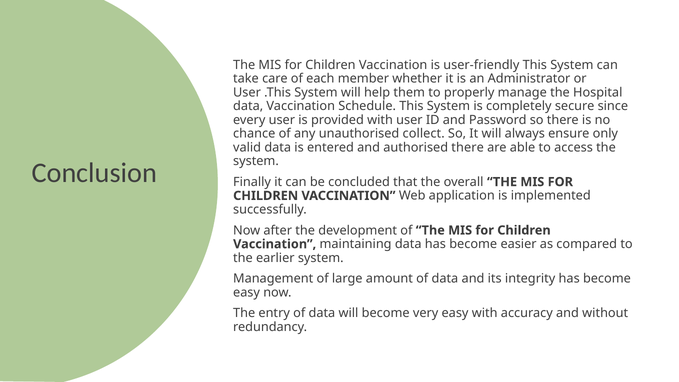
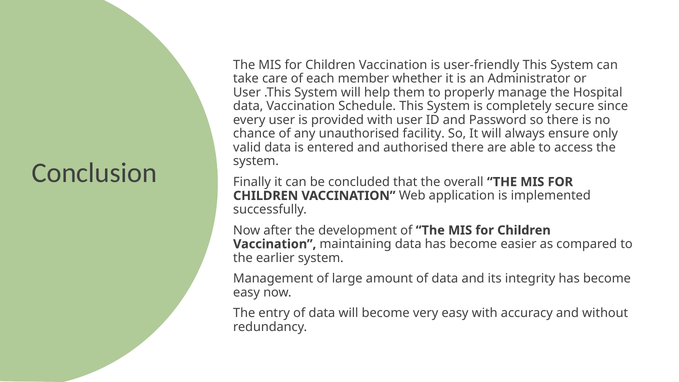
collect: collect -> facility (424, 134)
